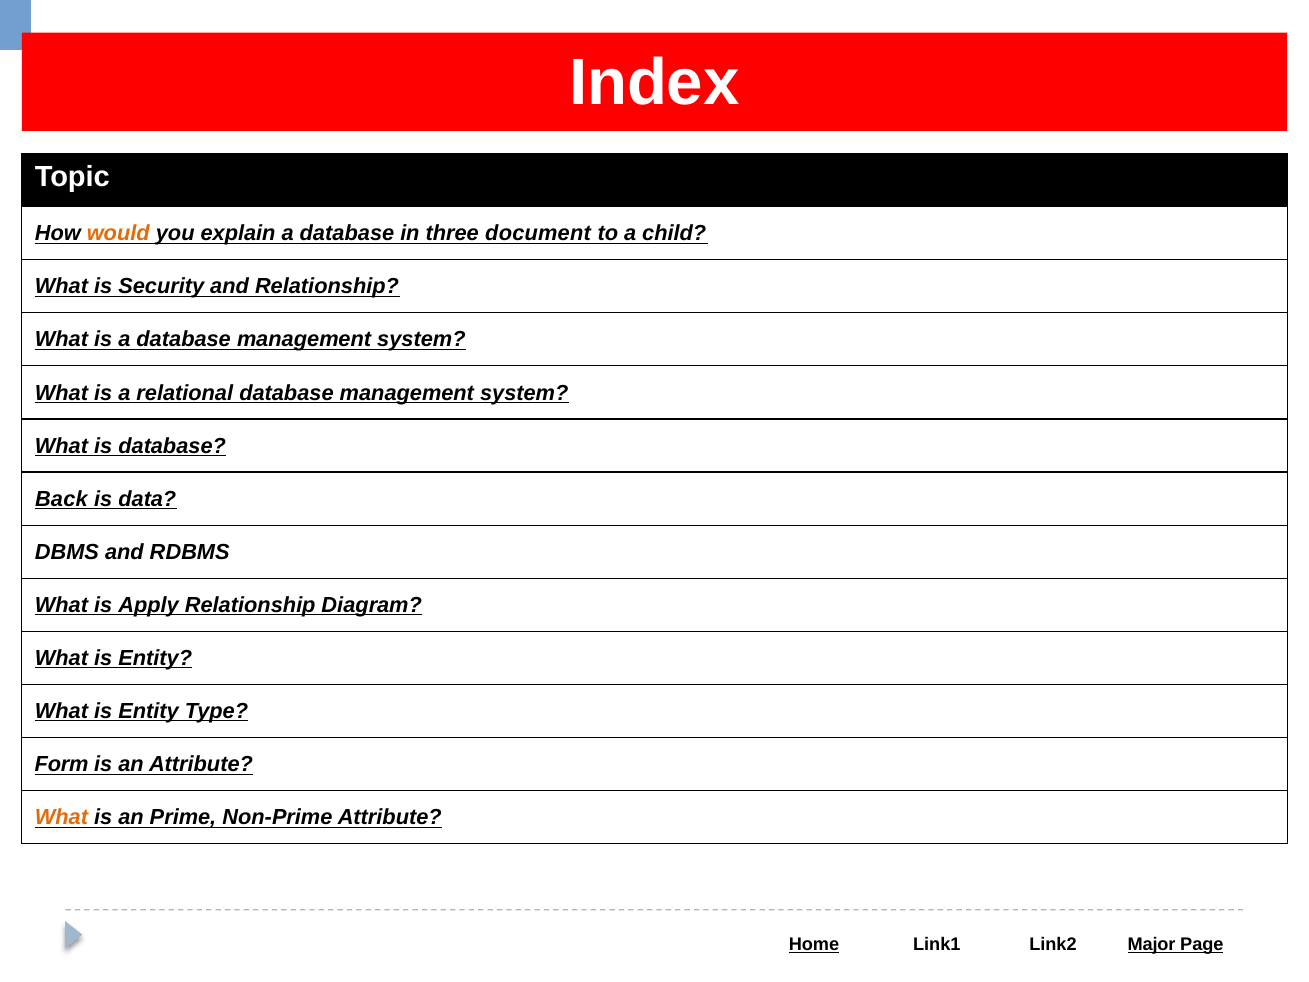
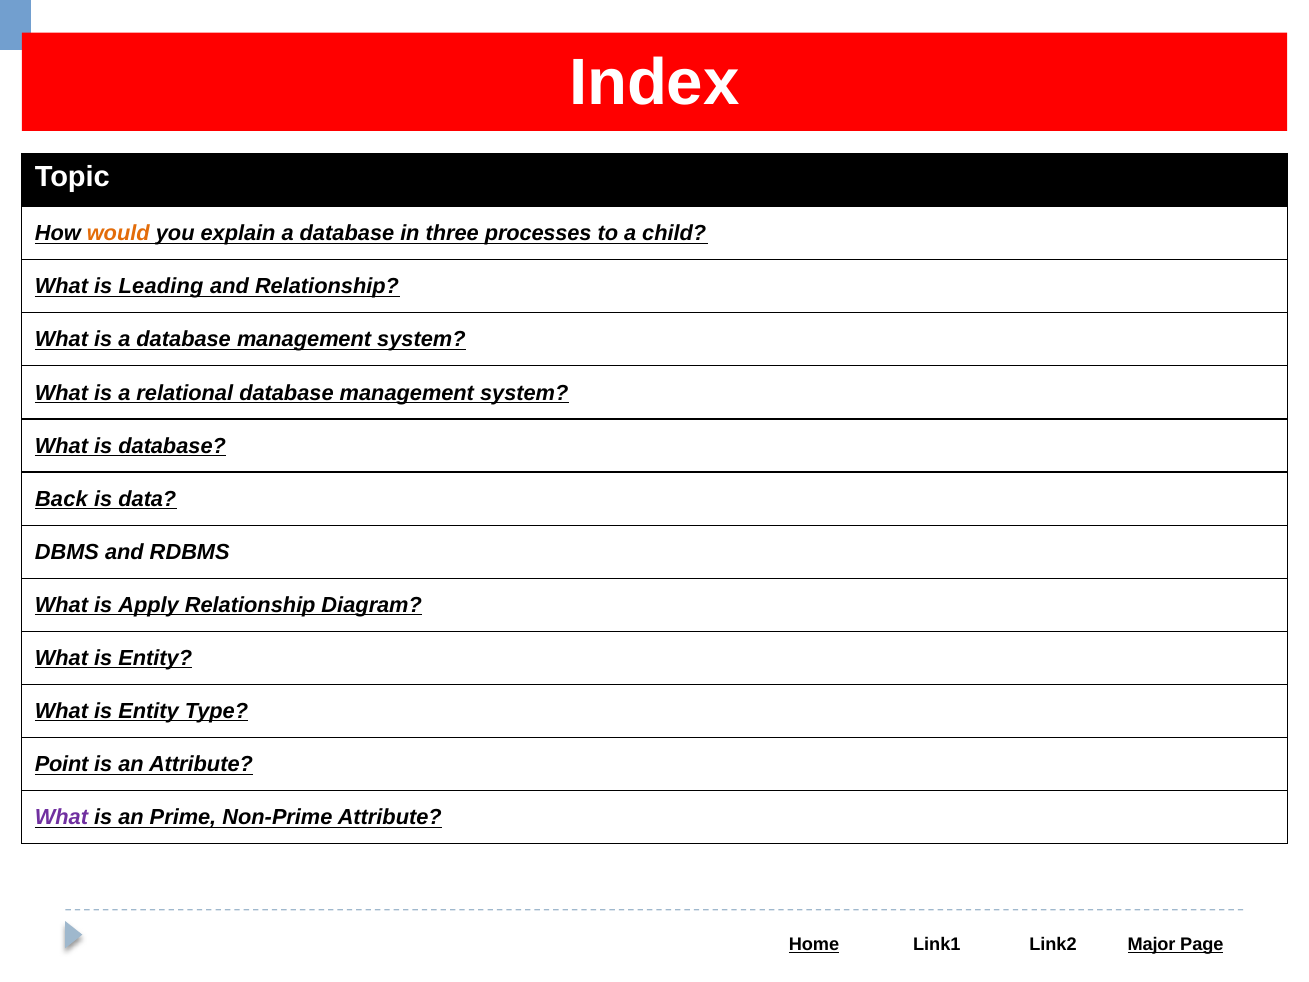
document: document -> processes (538, 233)
Security: Security -> Leading (161, 287)
Form: Form -> Point (62, 764)
What colour: orange -> purple (62, 817)
